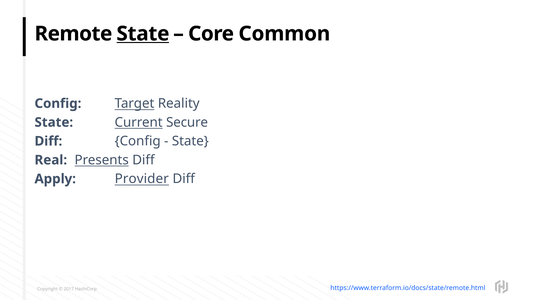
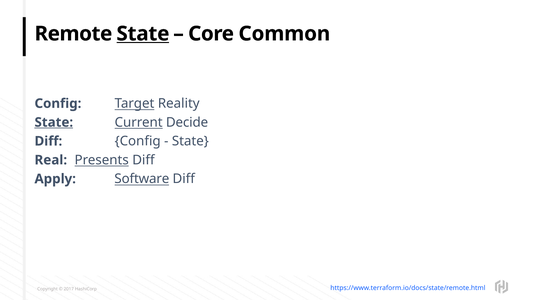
State underline: none -> present (54, 122)
Secure: Secure -> Decide (187, 122)
Provider: Provider -> Software (142, 179)
